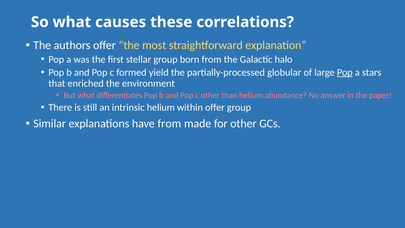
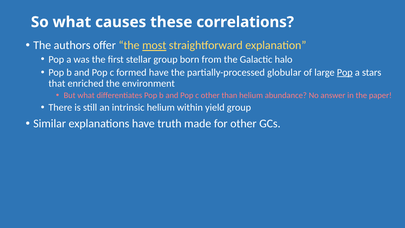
most underline: none -> present (154, 45)
formed yield: yield -> have (159, 72)
within offer: offer -> yield (215, 108)
have from: from -> truth (169, 124)
